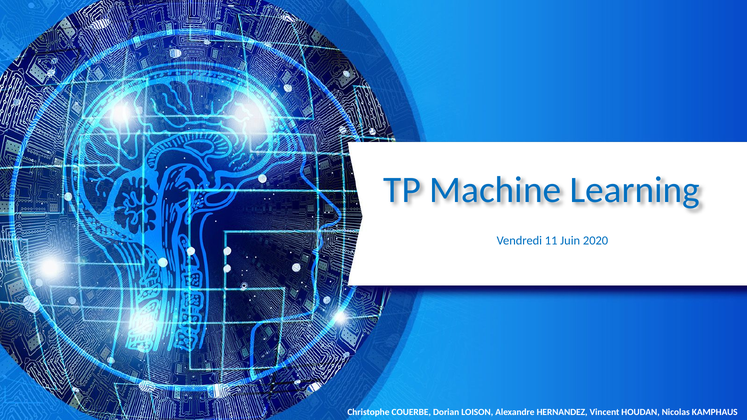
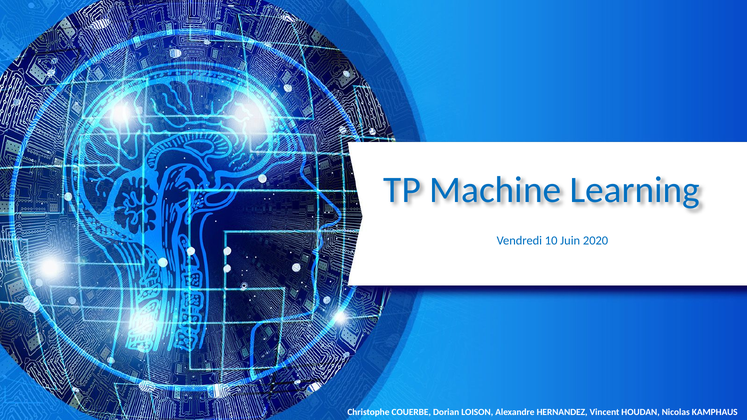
11: 11 -> 10 (551, 241)
